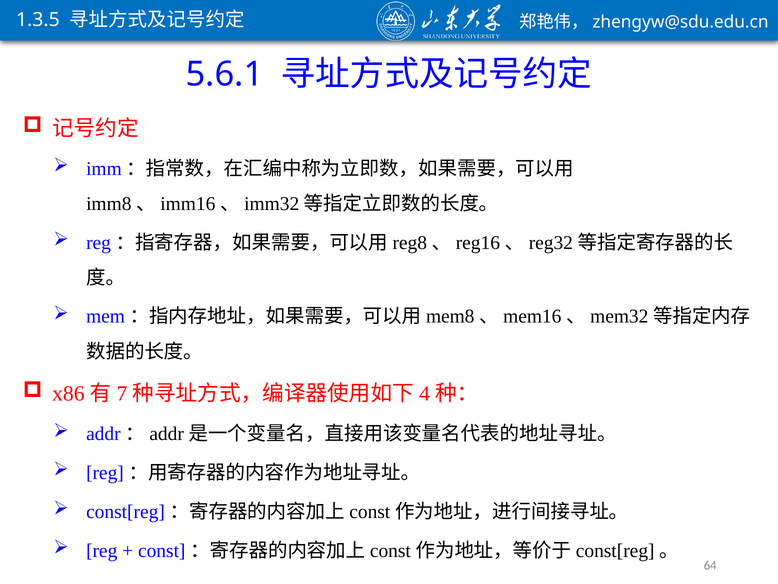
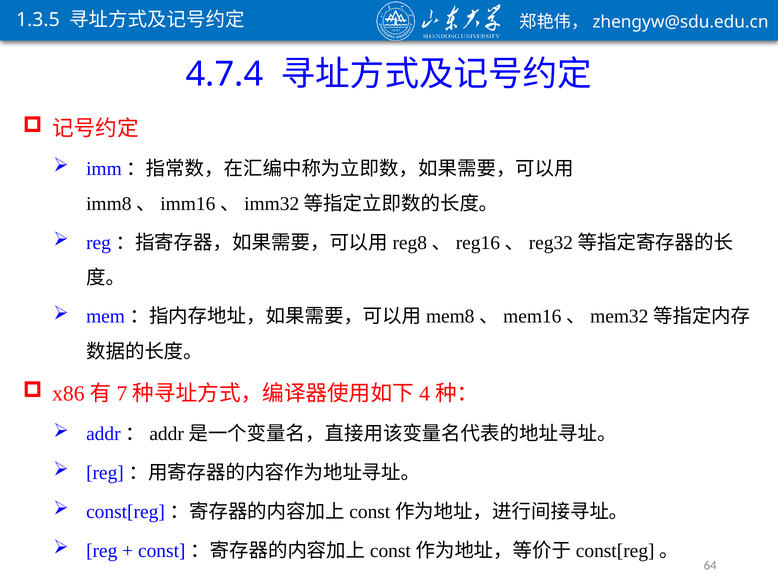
5.6.1: 5.6.1 -> 4.7.4 (225, 74)
